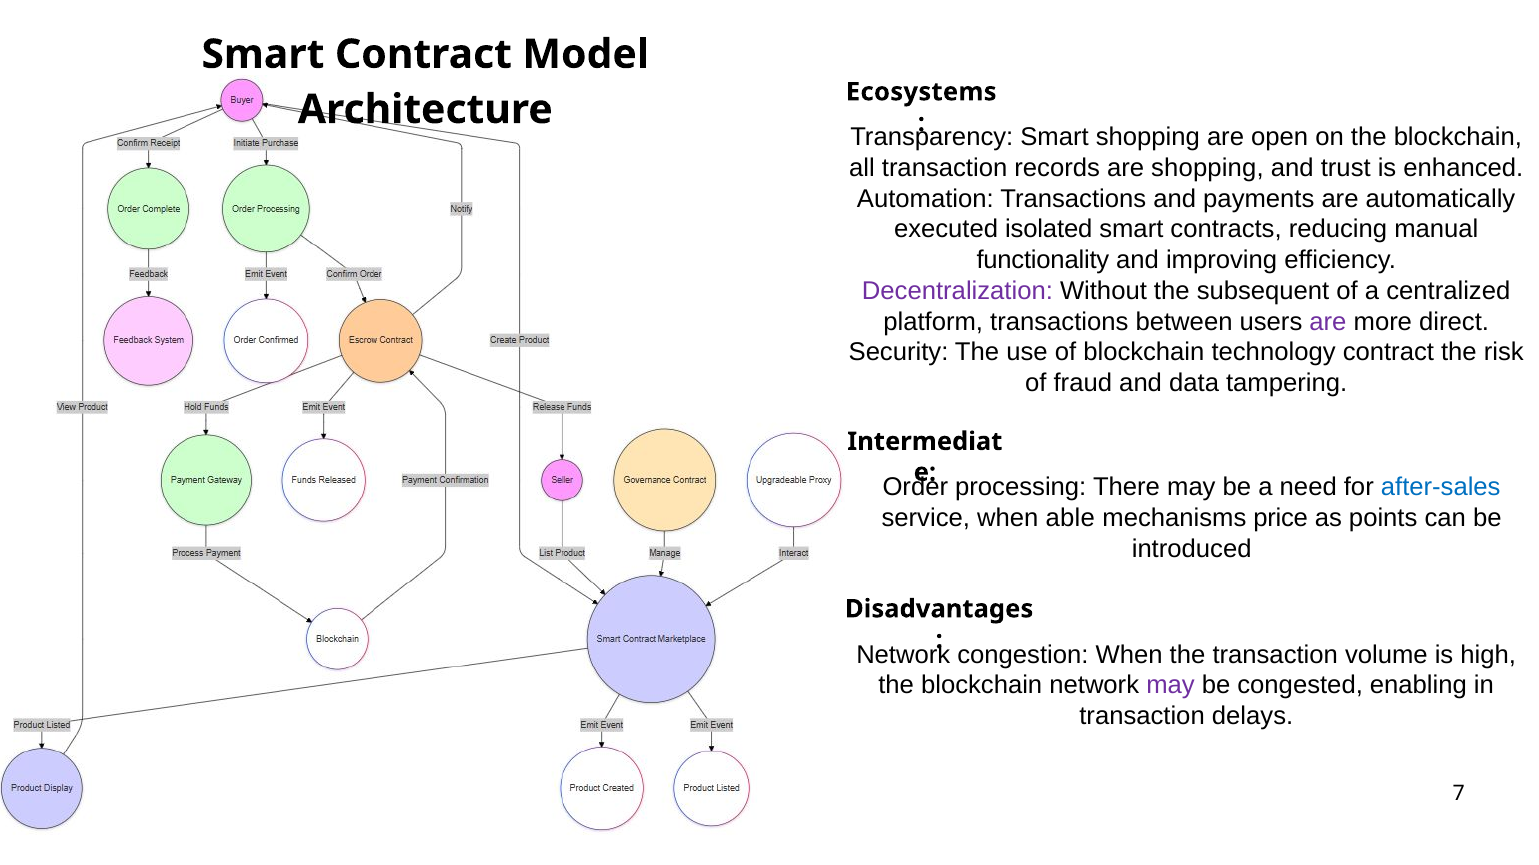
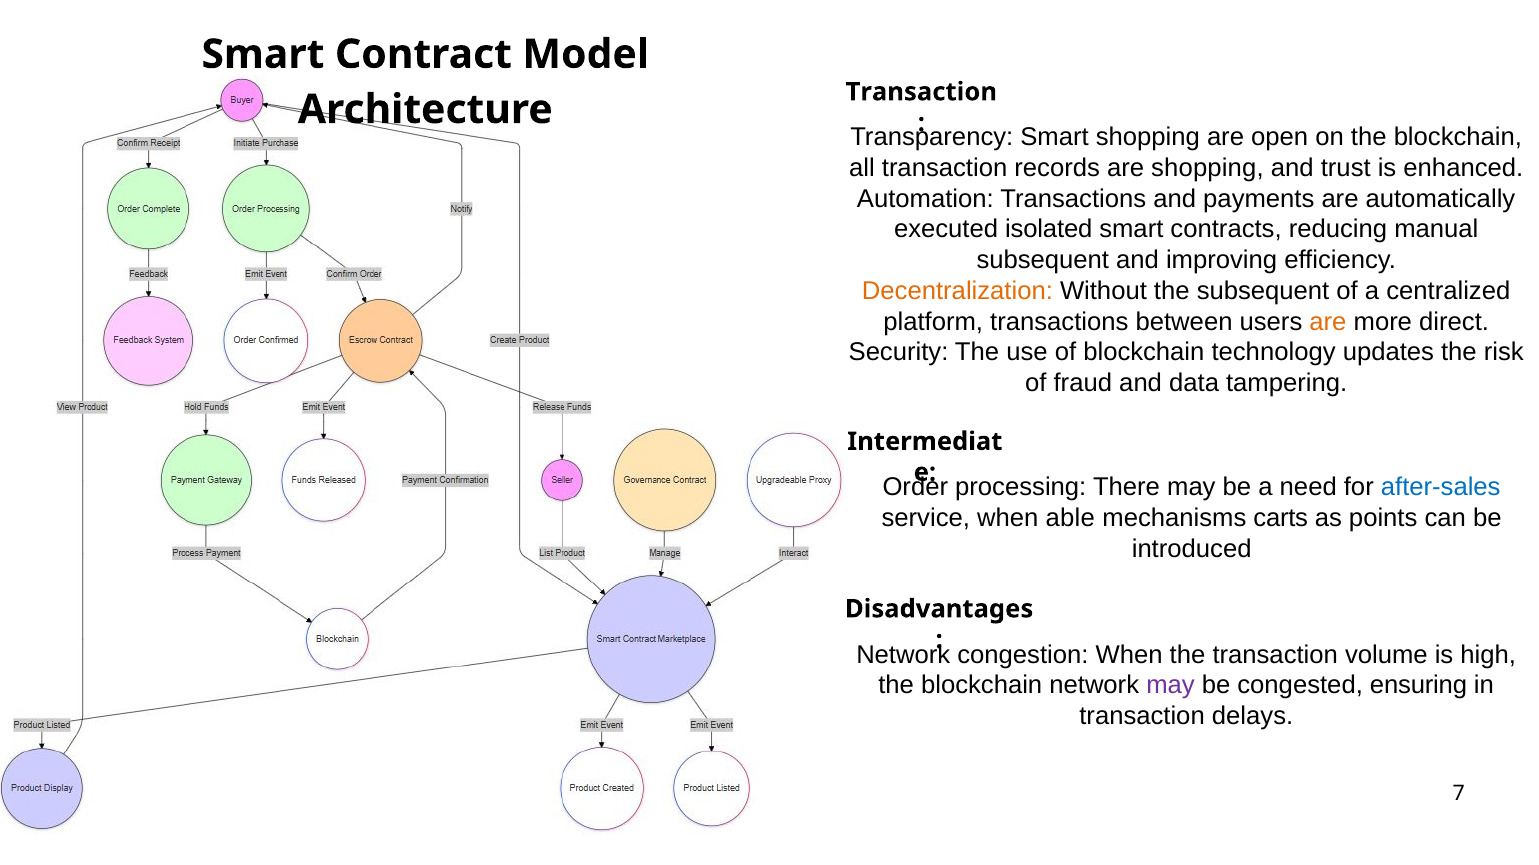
Ecosystems: Ecosystems -> Transaction (921, 92)
functionality: functionality -> subsequent (1043, 260)
Decentralization colour: purple -> orange (957, 291)
are colour: purple -> orange (1328, 322)
technology contract: contract -> updates (1388, 353)
price: price -> carts (1281, 518)
enabling: enabling -> ensuring (1419, 686)
